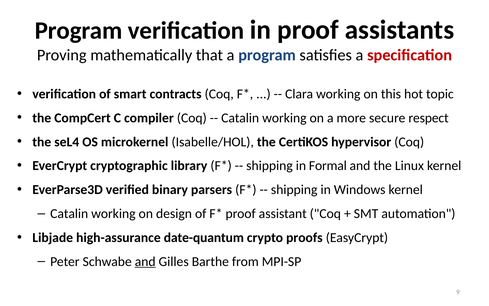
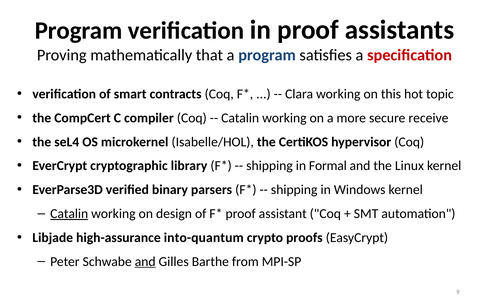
respect: respect -> receive (428, 118)
Catalin underline: none -> present (69, 213)
date-quantum: date-quantum -> into-quantum (204, 237)
